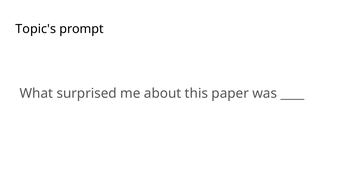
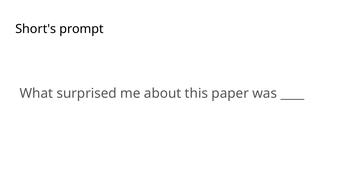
Topic's: Topic's -> Short's (36, 29)
